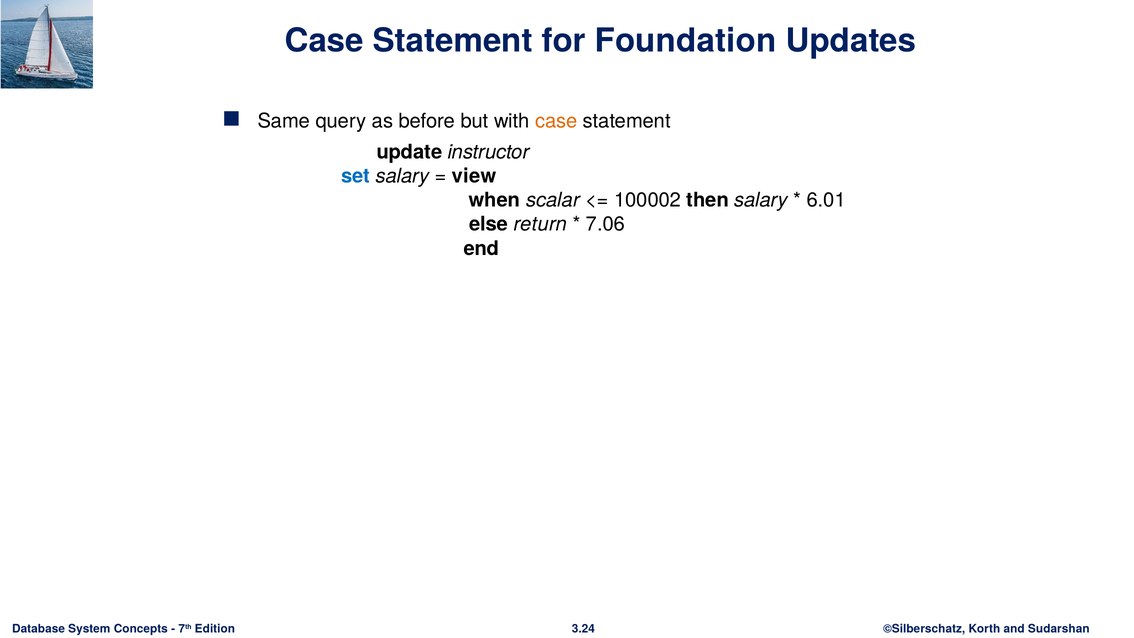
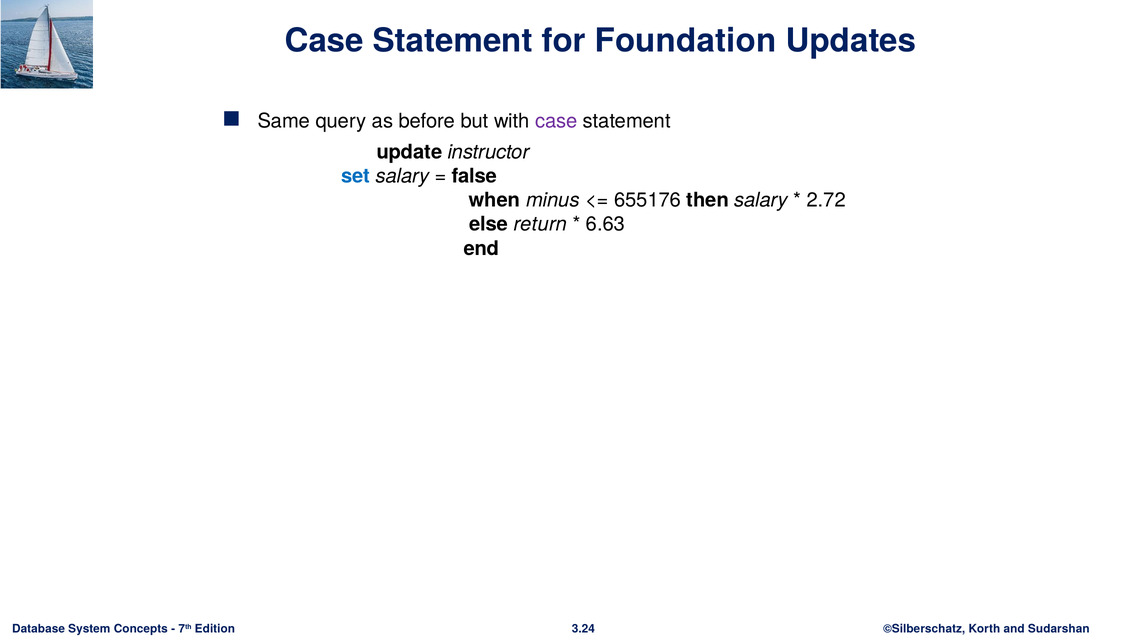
case colour: orange -> purple (556, 121)
view: view -> false (474, 176)
scalar: scalar -> minus (553, 200)
100002: 100002 -> 655176 (648, 200)
6.01: 6.01 -> 2.72 (826, 200)
7.06: 7.06 -> 6.63 (606, 224)
